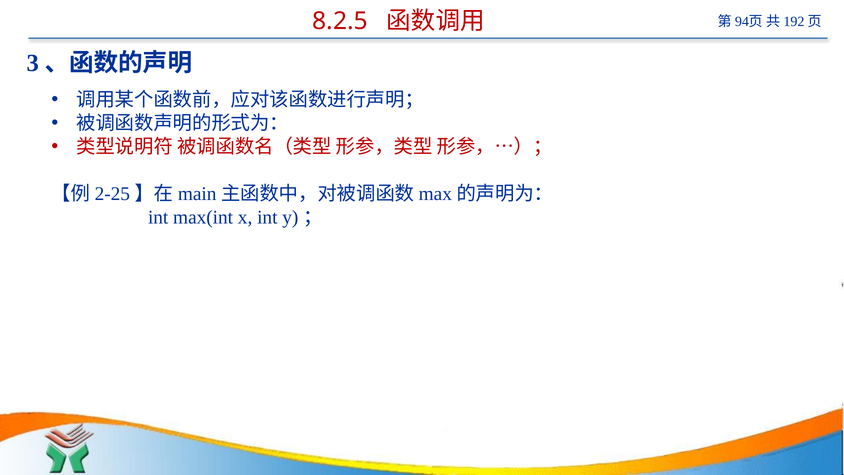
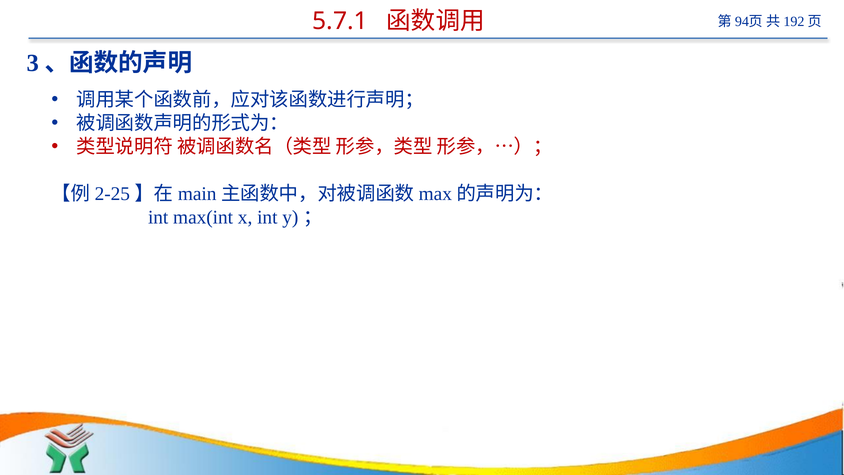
8.2.5: 8.2.5 -> 5.7.1 (340, 21)
